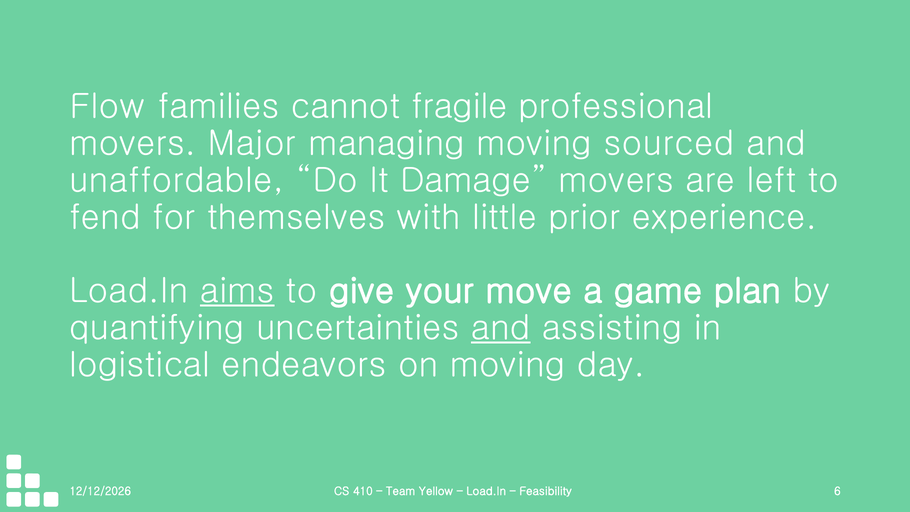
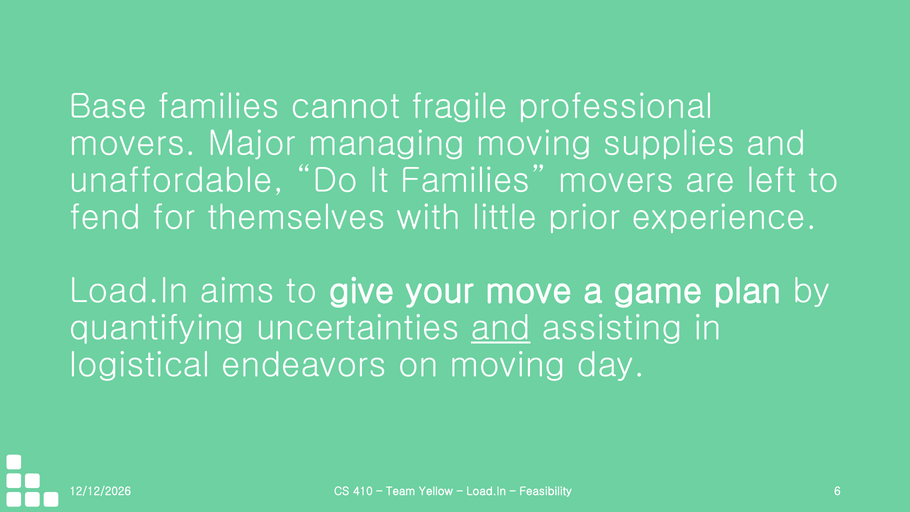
Flow: Flow -> Base (108, 107)
sourced: sourced -> supplies (669, 144)
It Damage: Damage -> Families (474, 180)
aims underline: present -> none (237, 291)
